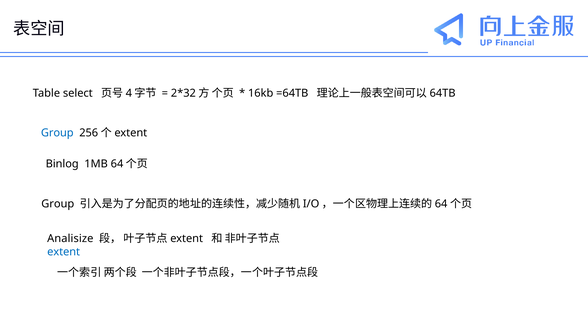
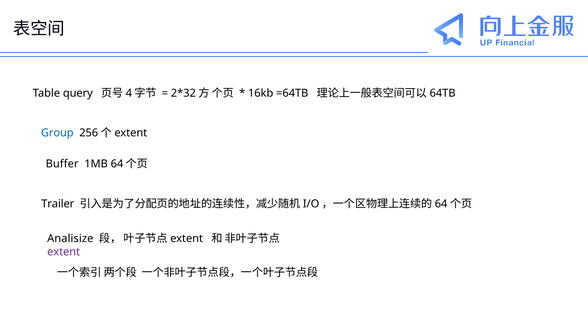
select: select -> query (78, 93)
Binlog: Binlog -> Buffer (62, 164)
Group: Group -> Trailer (58, 204)
extent colour: blue -> purple (64, 252)
